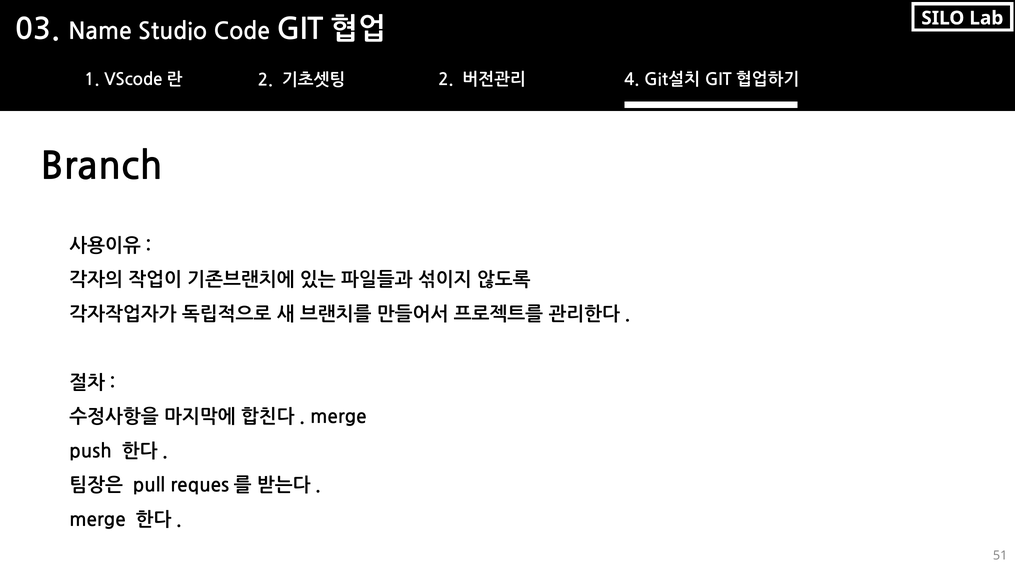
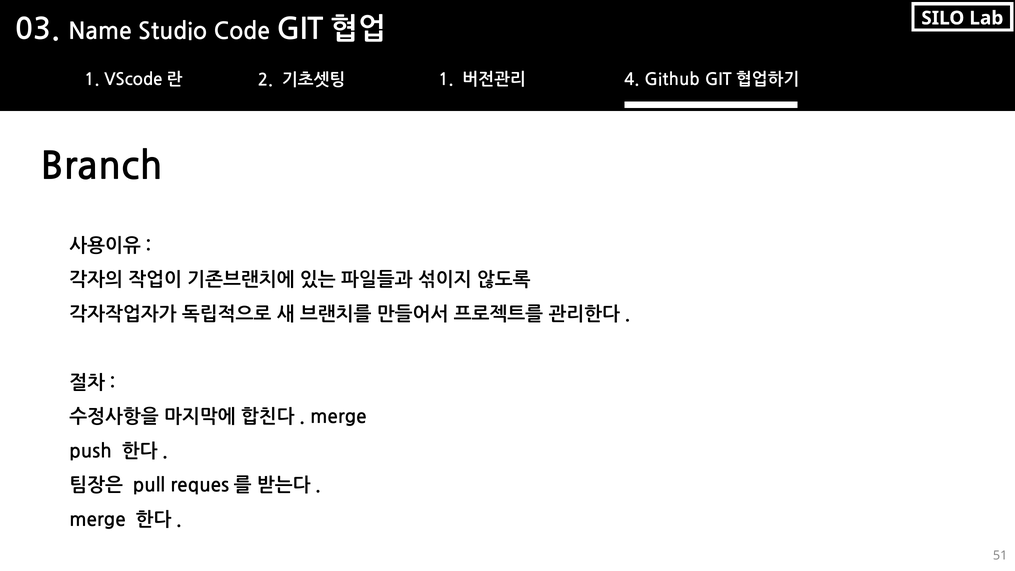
Git설치: Git설치 -> Github (672, 80)
2: 2 -> 1 (446, 80)
